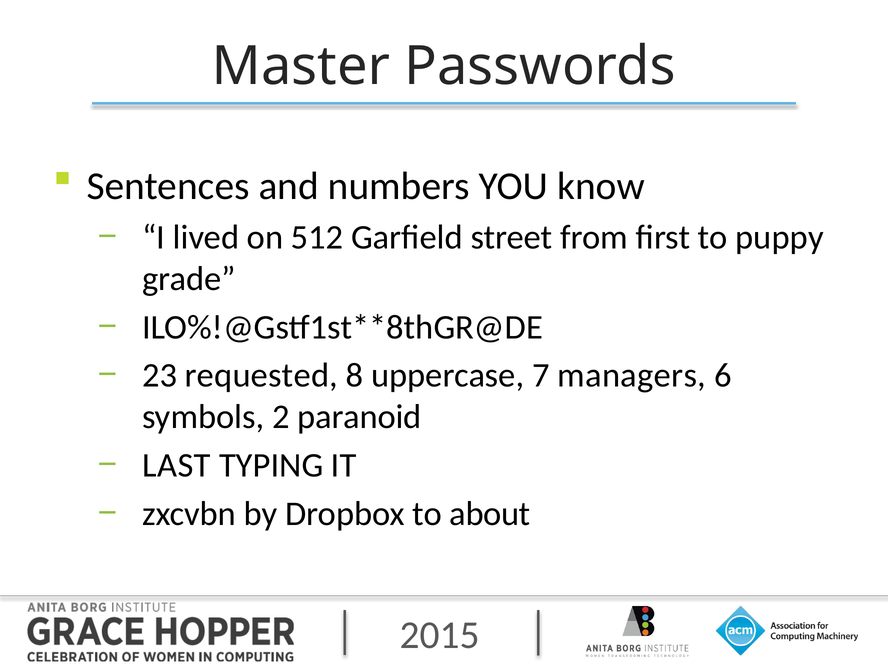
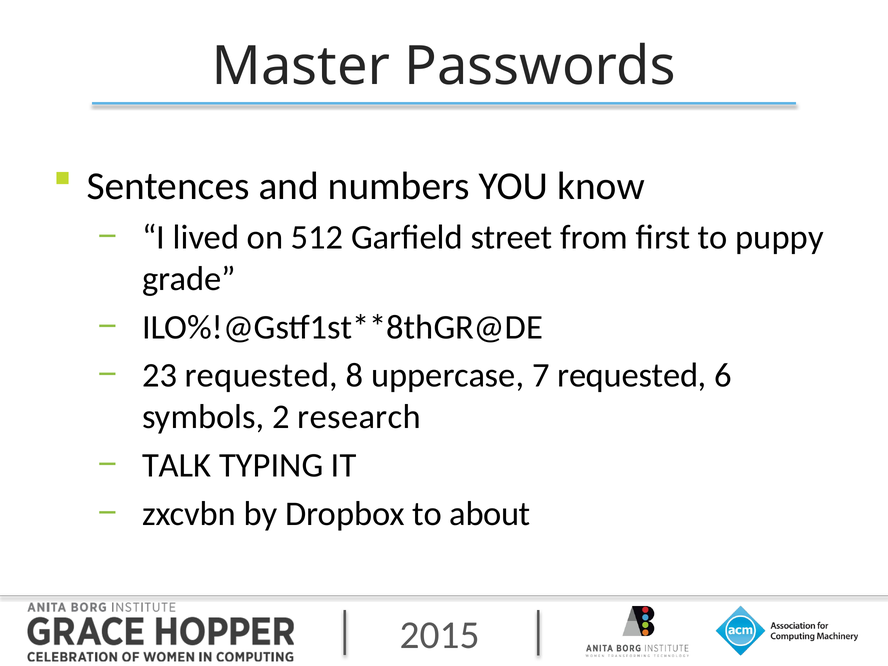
7 managers: managers -> requested (632, 376)
paranoid: paranoid -> research (359, 417)
LAST: LAST -> TALK (177, 465)
